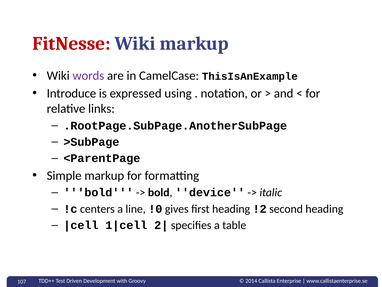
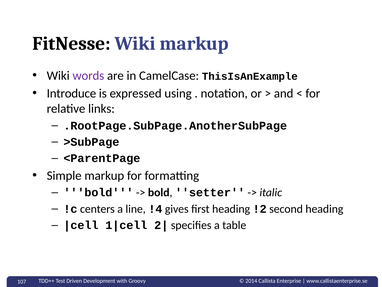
FitNesse colour: red -> black (71, 44)
device: device -> setter (210, 192)
!0: !0 -> !4 (155, 209)
